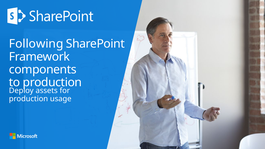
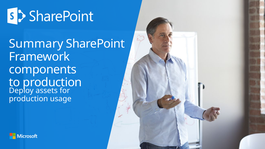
Following: Following -> Summary (36, 44)
